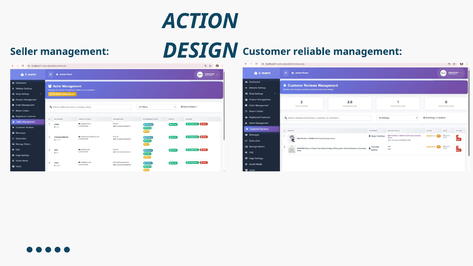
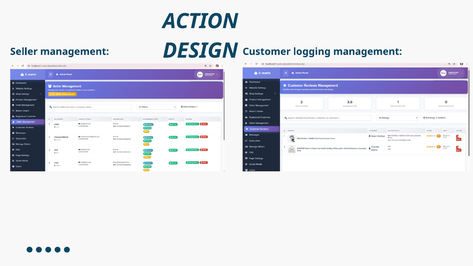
reliable: reliable -> logging (312, 52)
